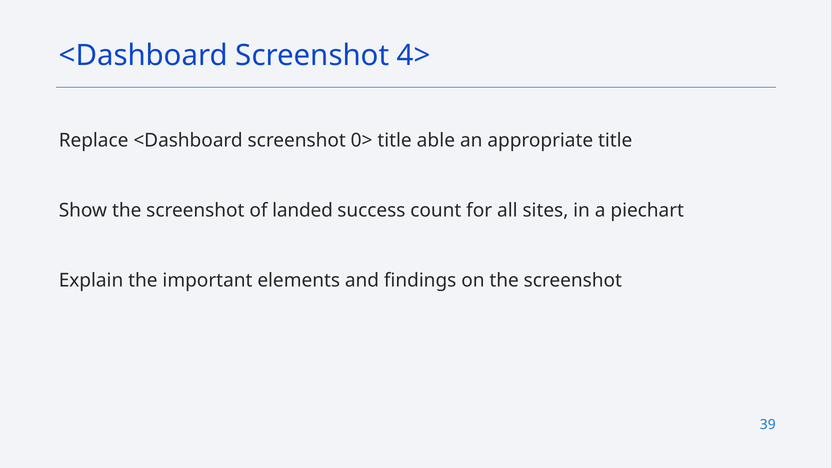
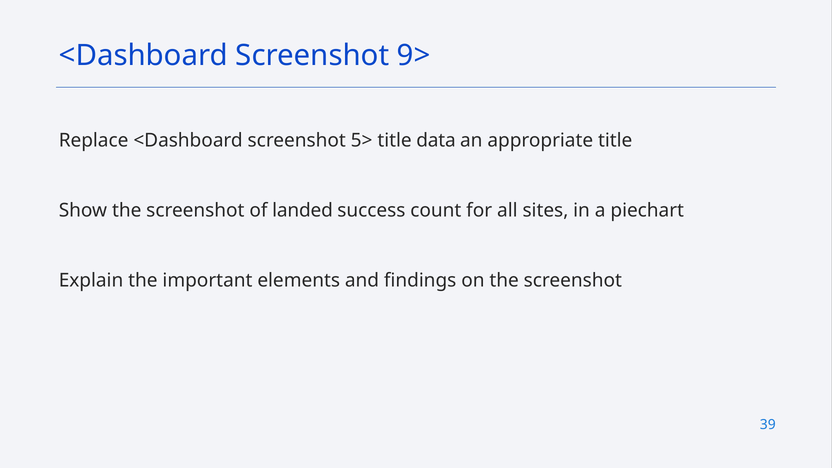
4>: 4> -> 9> (414, 56)
0>: 0> -> 5> (362, 140)
able: able -> data (436, 140)
